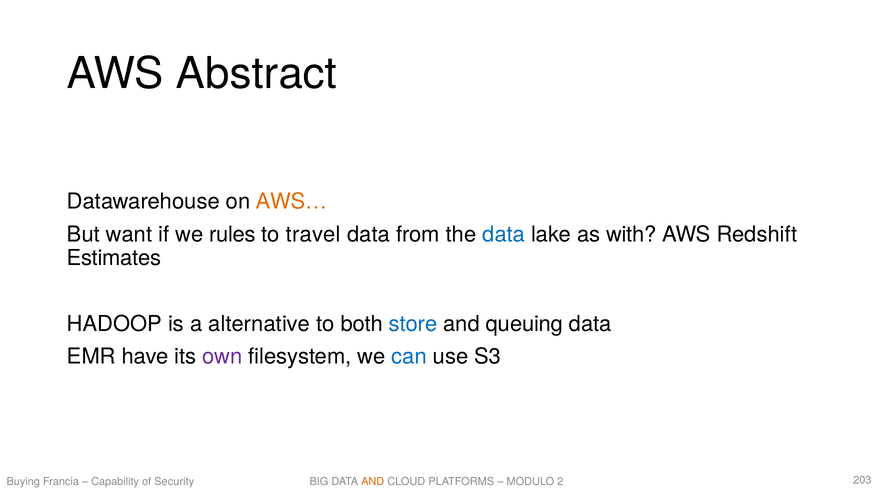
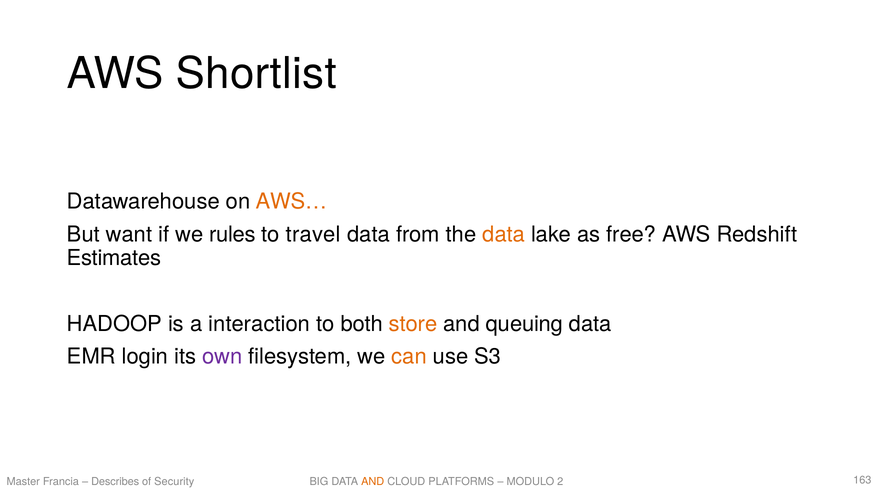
Abstract: Abstract -> Shortlist (256, 74)
data colour: blue -> orange (504, 234)
with: with -> free (631, 234)
alternative: alternative -> interaction (259, 324)
store colour: blue -> orange (413, 324)
have: have -> login (145, 357)
can colour: blue -> orange (409, 357)
Buying: Buying -> Master (23, 481)
Capability: Capability -> Describes (115, 481)
203: 203 -> 163 (862, 480)
